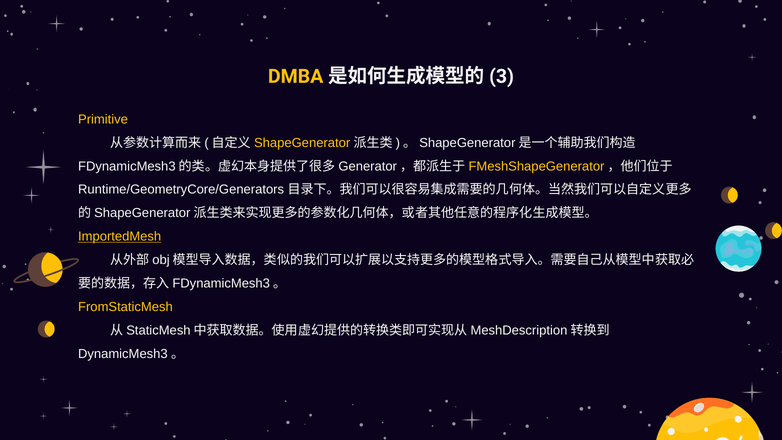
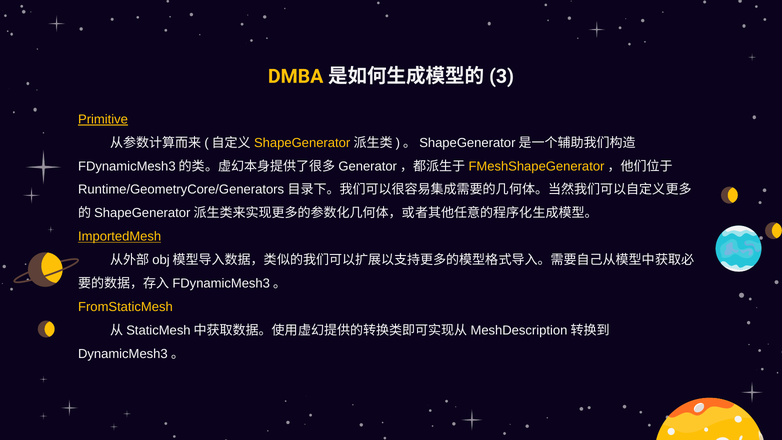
Primitive underline: none -> present (103, 119)
